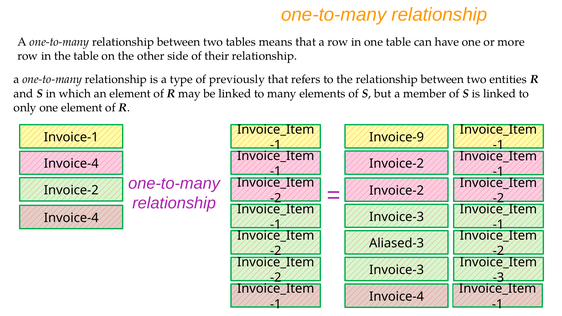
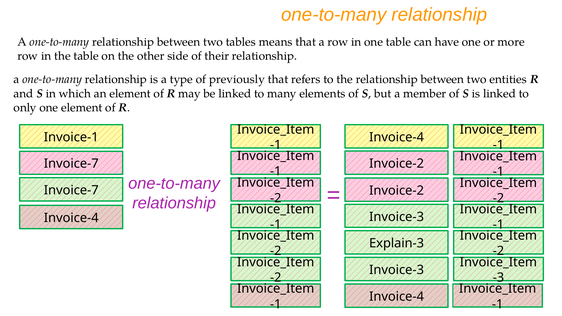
Invoice-9: Invoice-9 -> Invoice-4 (397, 137)
Invoice-4: Invoice-4 -> Invoice-7 (71, 164)
Invoice-2: Invoice-2 -> Invoice-7 (71, 190)
Aliased-3: Aliased-3 -> Explain-3 (397, 243)
